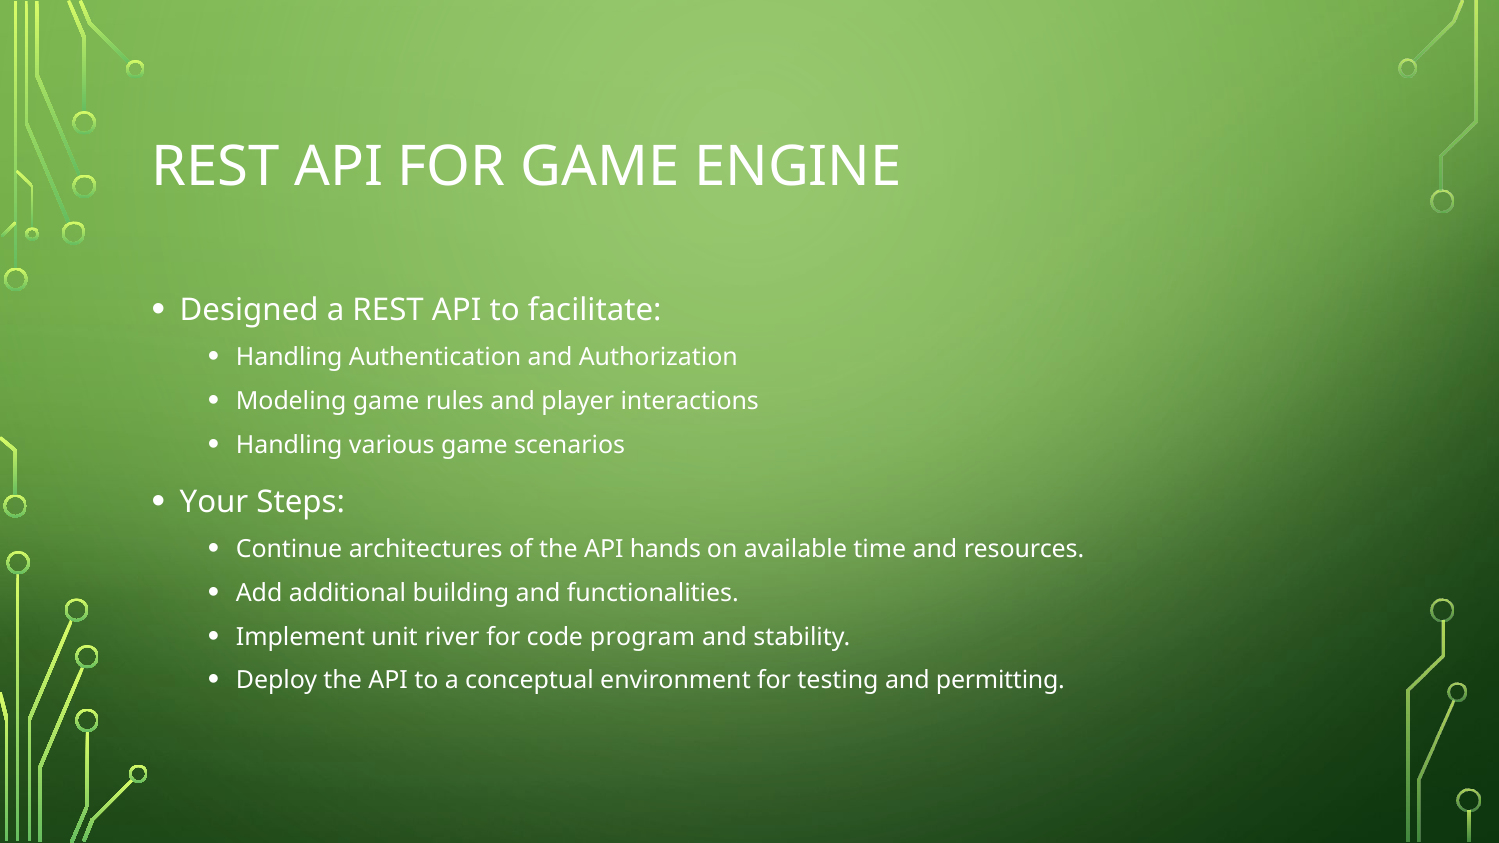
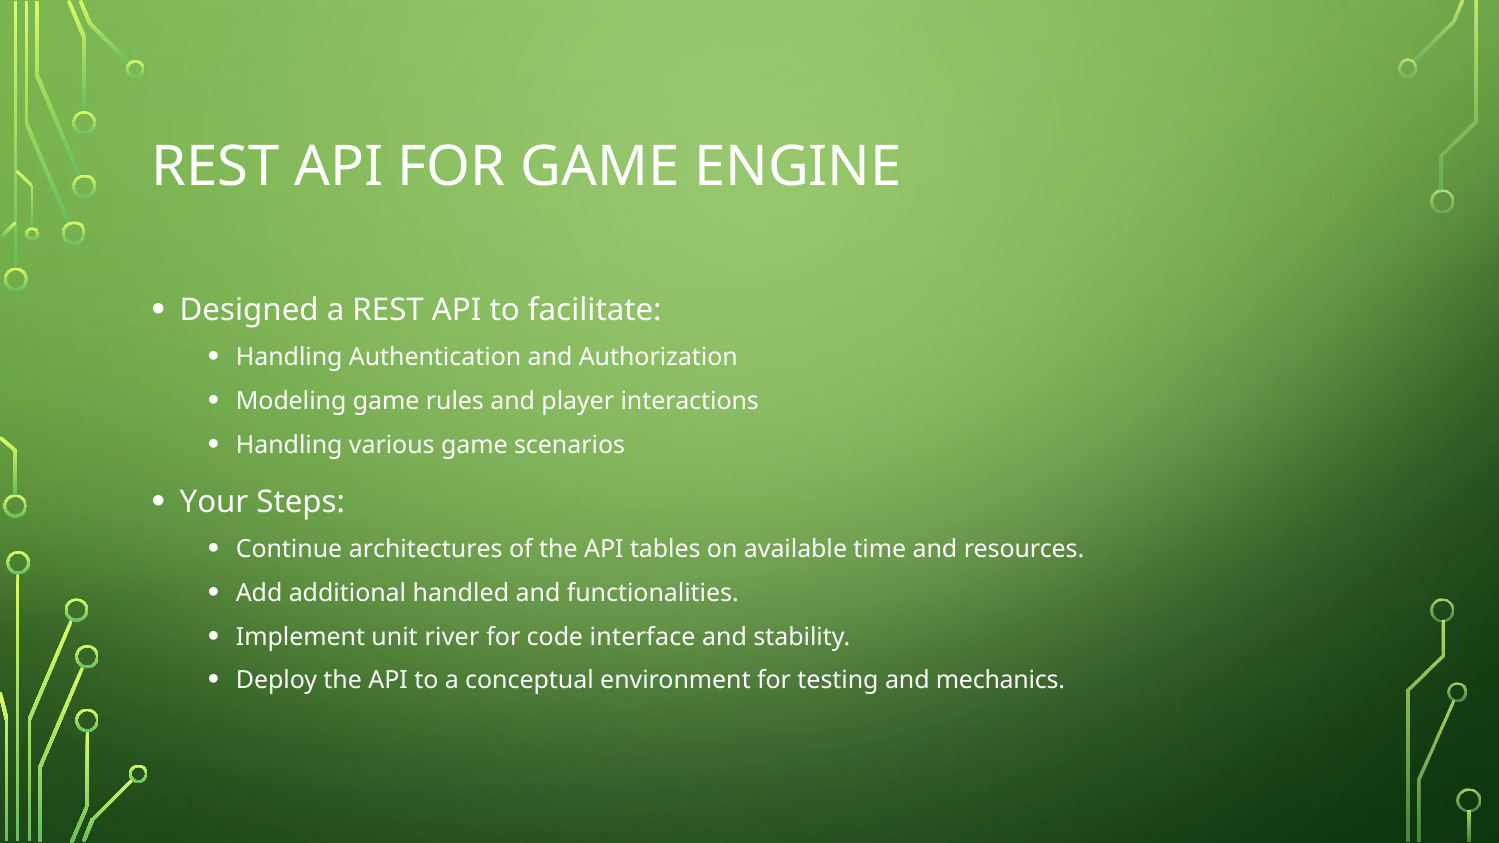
hands: hands -> tables (665, 549)
building: building -> handled (461, 593)
program: program -> interface (643, 637)
permitting: permitting -> mechanics (1000, 681)
